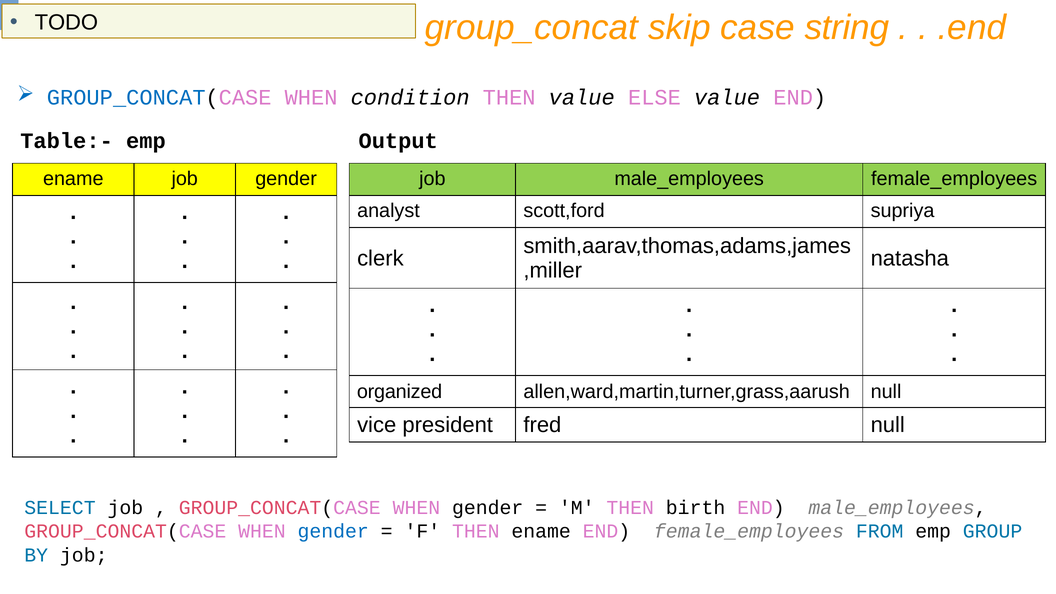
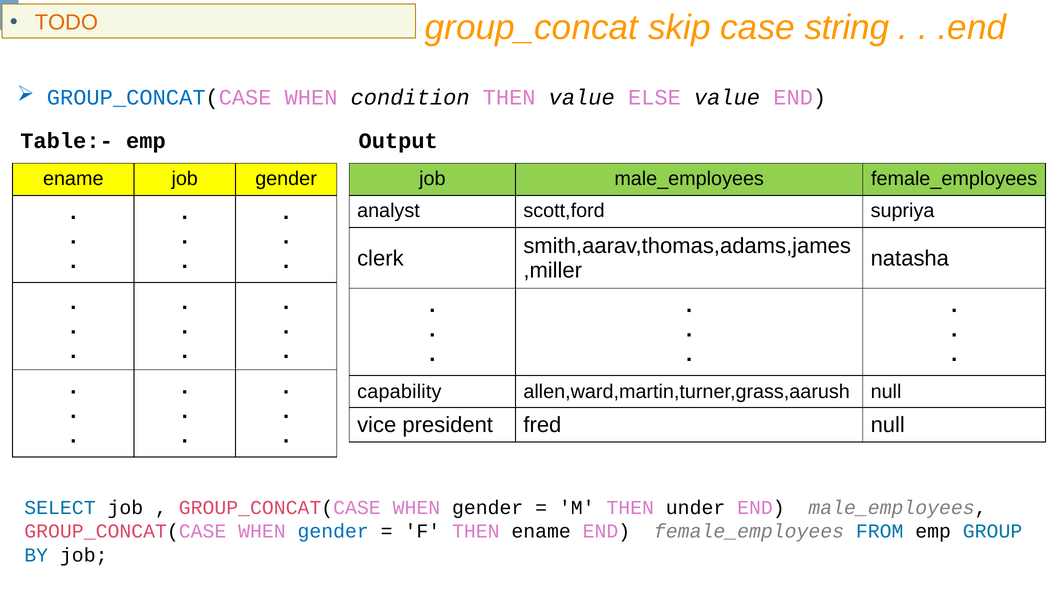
TODO colour: black -> orange (66, 23)
organized: organized -> capability (399, 392)
birth: birth -> under (696, 507)
